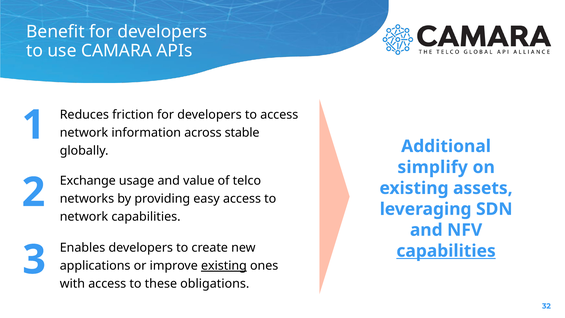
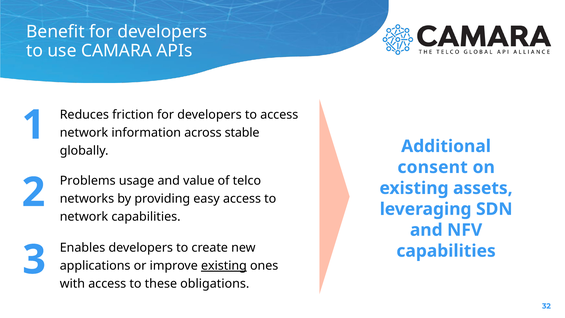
simplify: simplify -> consent (433, 167)
Exchange: Exchange -> Problems (88, 181)
capabilities underline: present -> none (446, 251)
